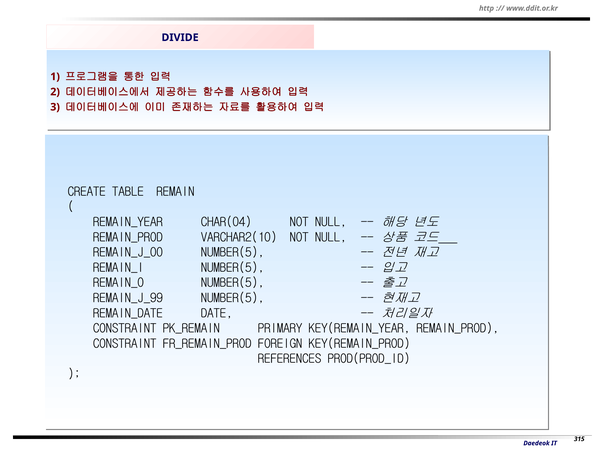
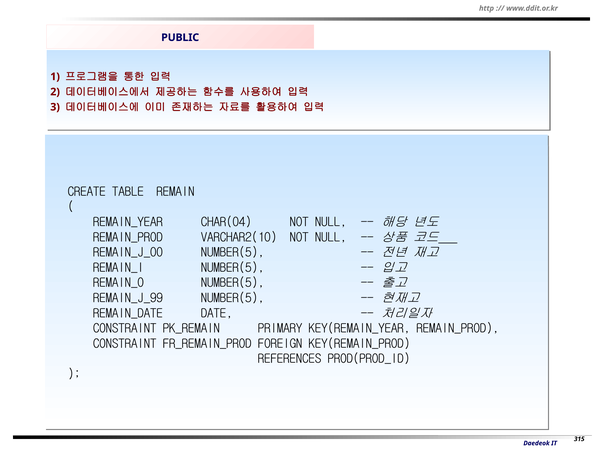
DIVIDE: DIVIDE -> PUBLIC (180, 38)
